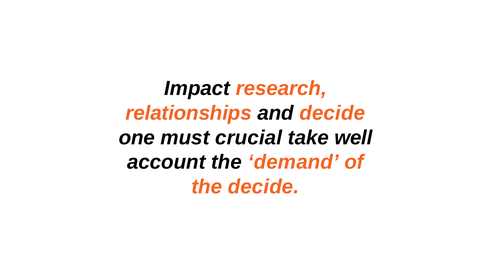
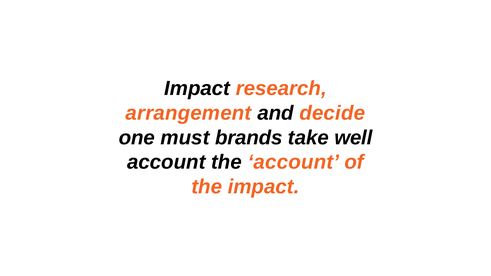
relationships: relationships -> arrangement (189, 113)
crucial: crucial -> brands (249, 138)
the demand: demand -> account (293, 162)
the decide: decide -> impact (264, 187)
